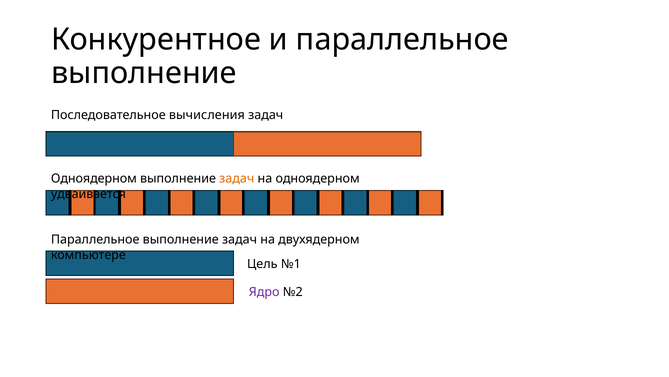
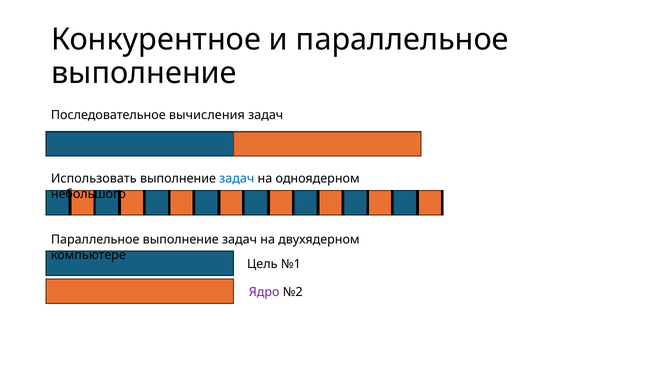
Одноядерном: Одноядерном -> Использовать (94, 179)
задач colour: orange -> blue (237, 179)
удваивается: удваивается -> небольшого (88, 194)
